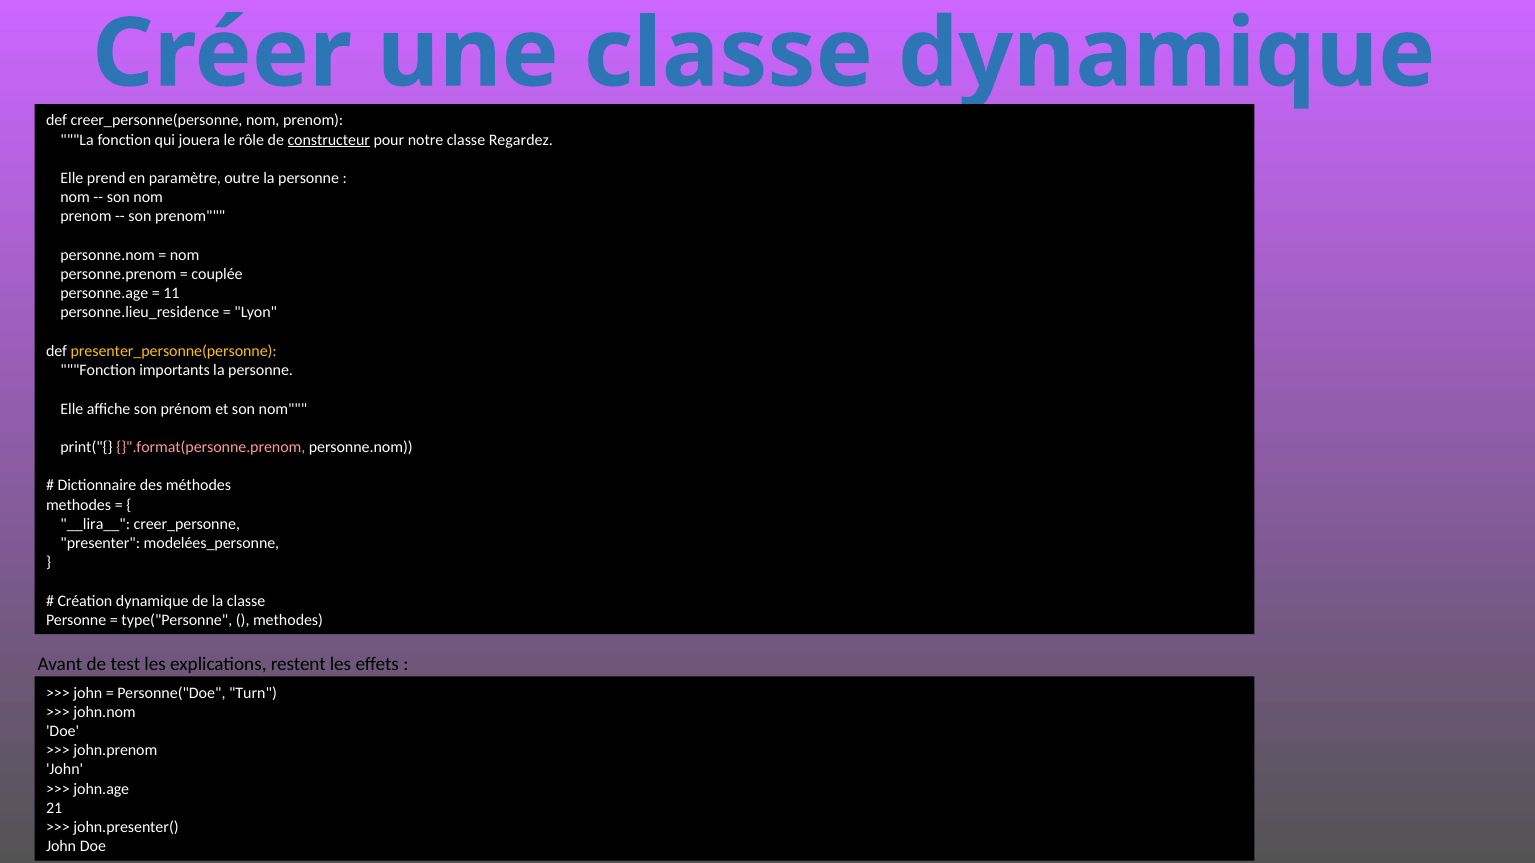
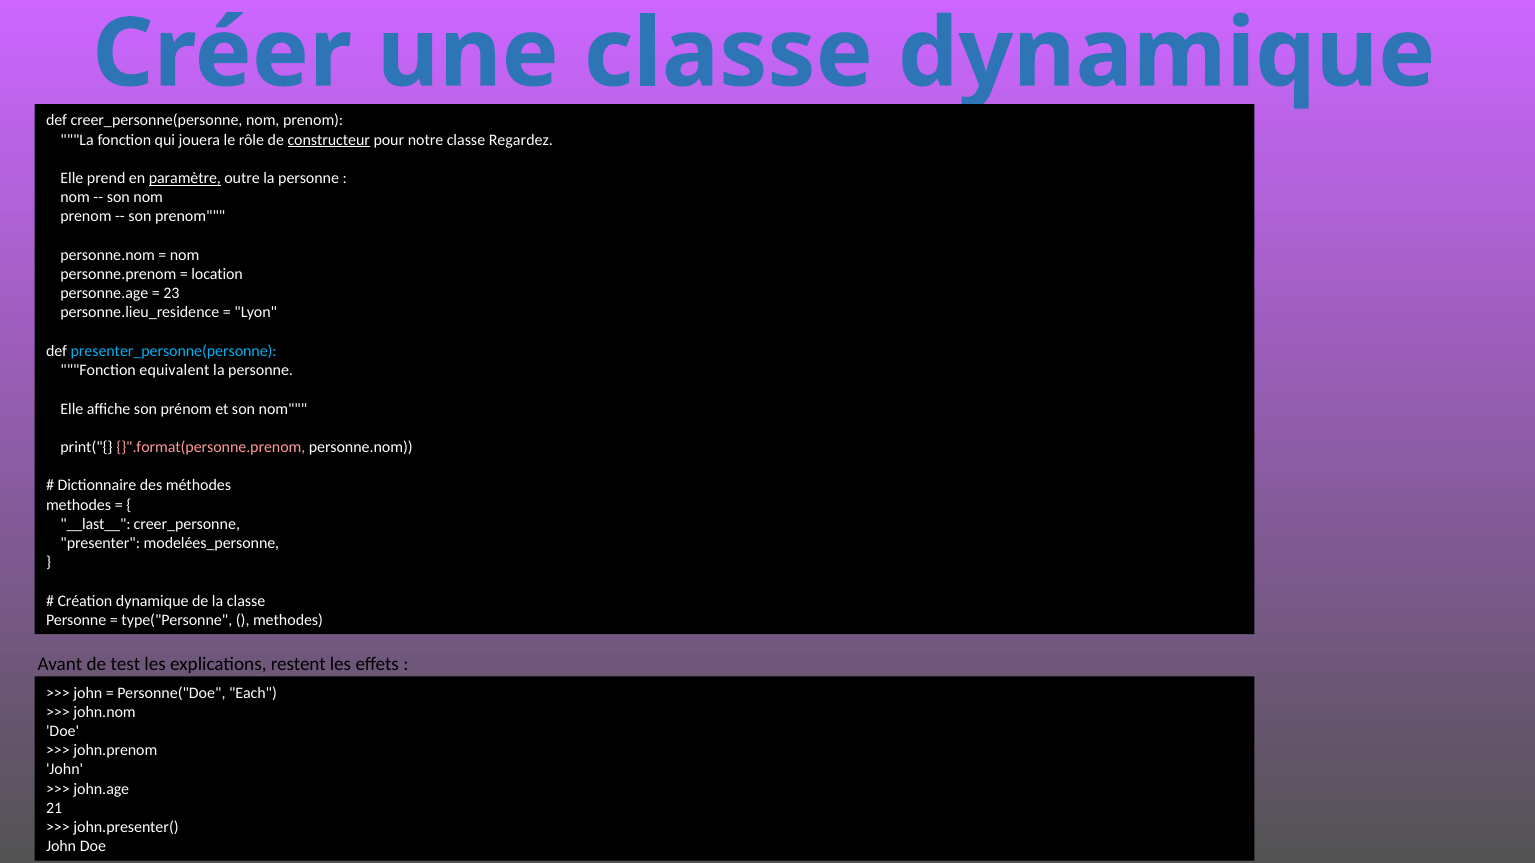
paramètre underline: none -> present (185, 178)
couplée: couplée -> location (217, 274)
11: 11 -> 23 (171, 294)
presenter_personne(personne colour: yellow -> light blue (174, 351)
importants: importants -> equivalent (174, 371)
__lira__: __lira__ -> __last__ (95, 524)
Turn: Turn -> Each (253, 693)
